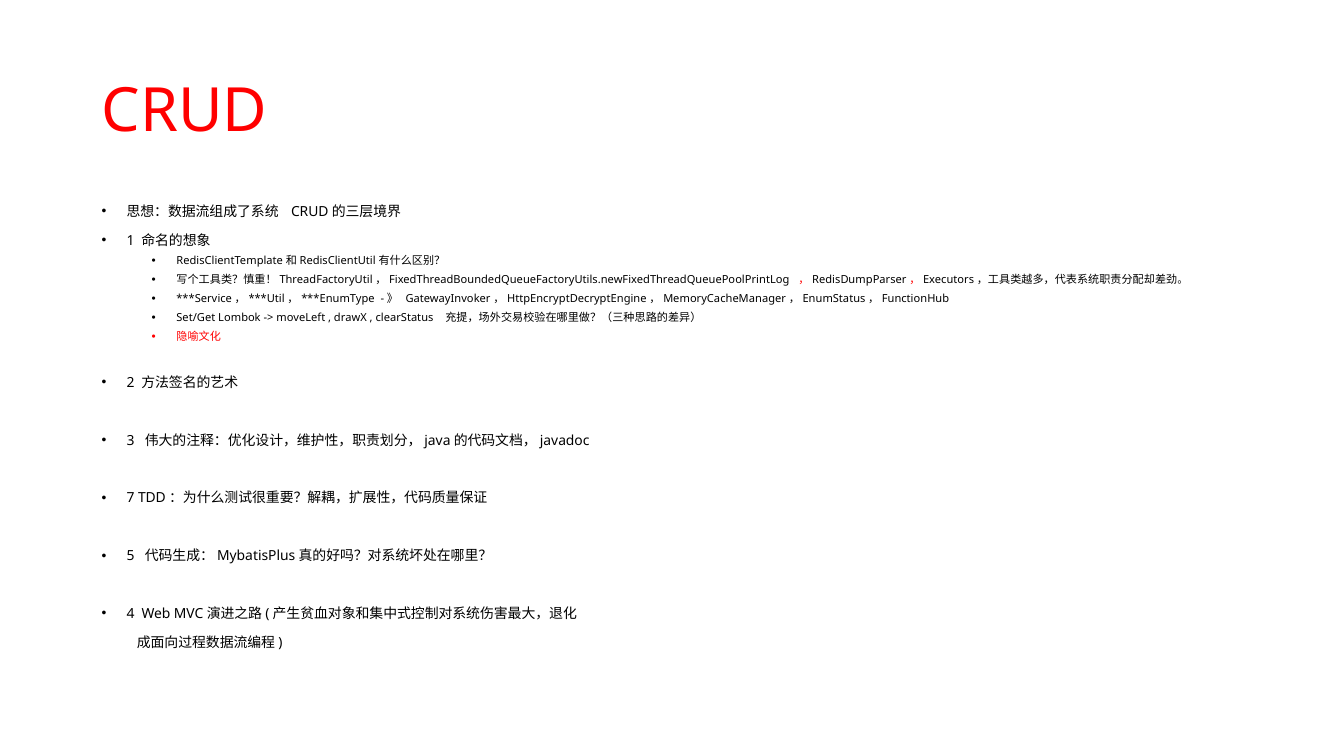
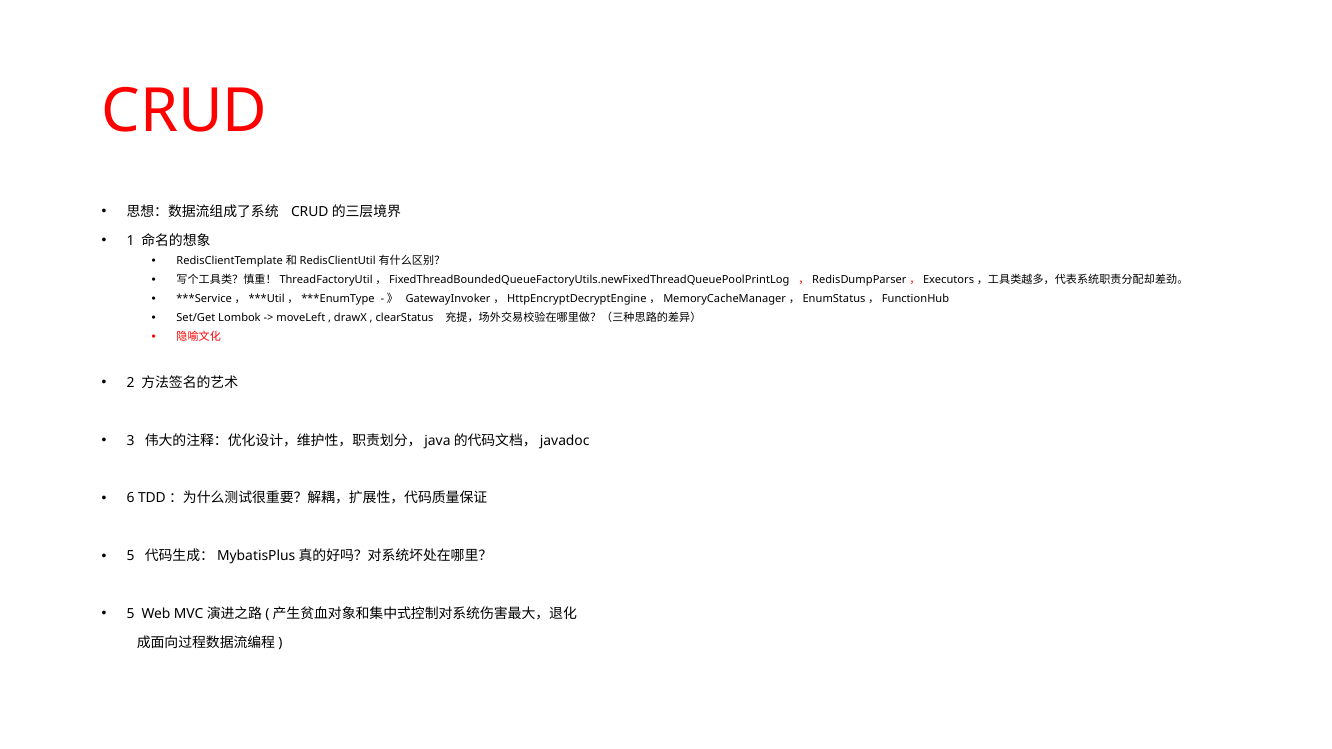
7: 7 -> 6 (130, 498)
4: 4 -> 5 (130, 614)
